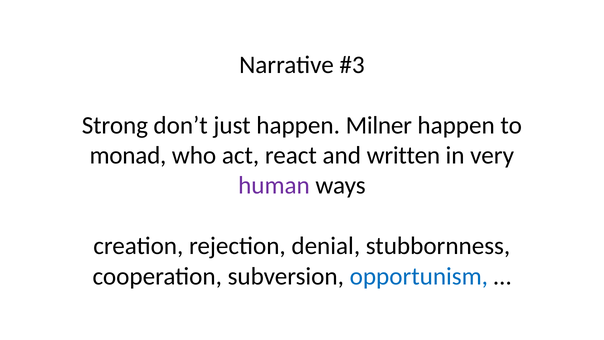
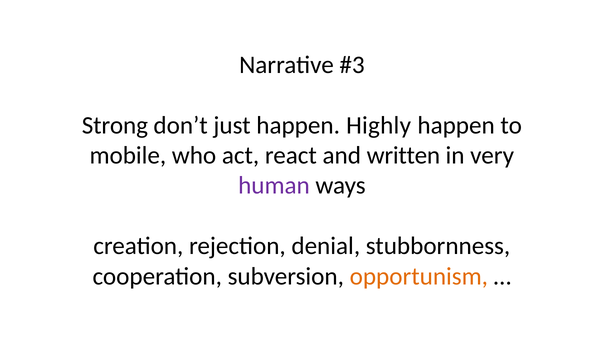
Milner: Milner -> Highly (379, 125)
monad: monad -> mobile (128, 155)
opportunism colour: blue -> orange (419, 276)
